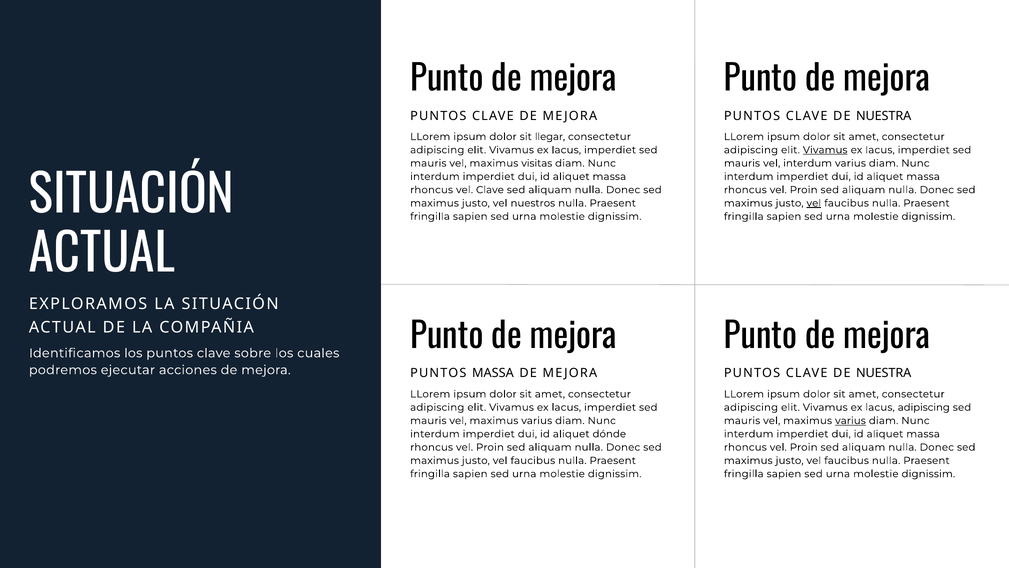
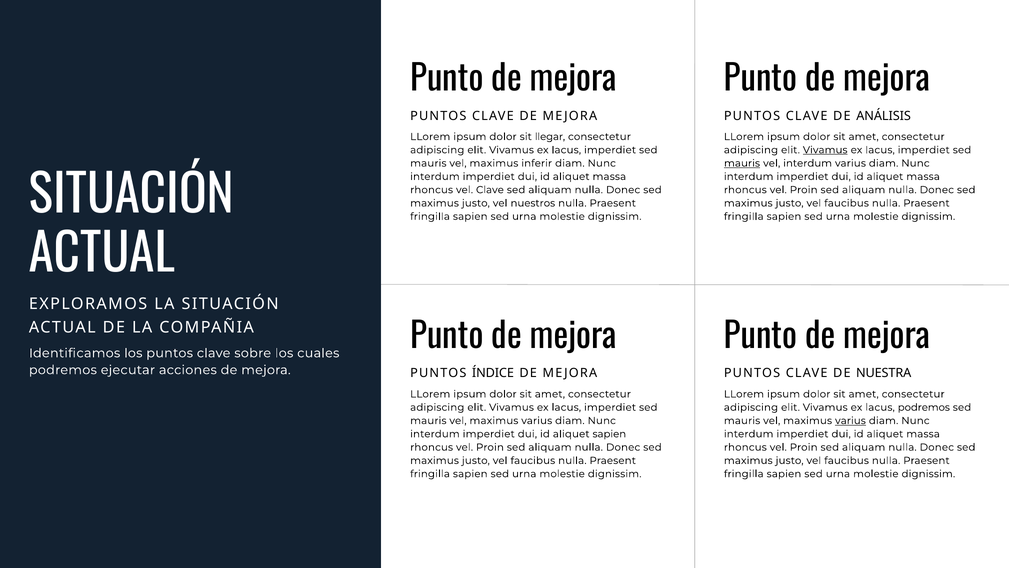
NUESTRA: NUESTRA -> ANÁLISIS (884, 116)
visitas: visitas -> inferir (537, 163)
mauris underline: none -> present (742, 163)
vel underline: present -> none (814, 203)
PUNTOS MASSA: MASSA -> ÍNDICE (493, 373)
lacus adipiscing: adipiscing -> podremos (924, 407)
aliquet dónde: dónde -> sapien (609, 434)
